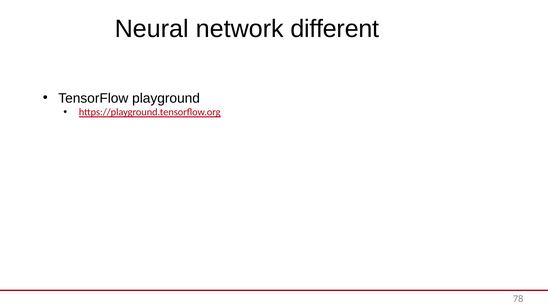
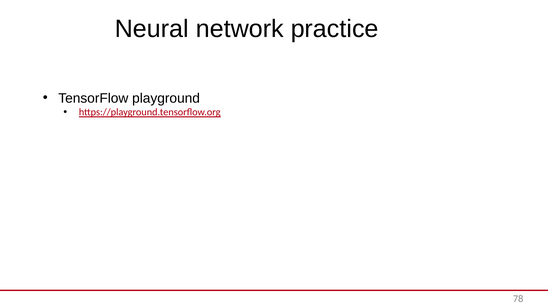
different: different -> practice (335, 29)
